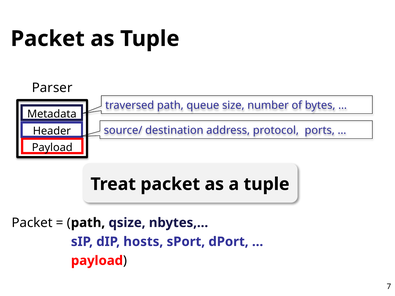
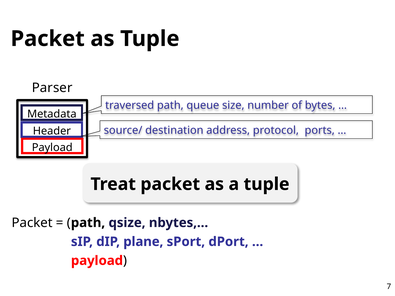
hosts: hosts -> plane (143, 242)
